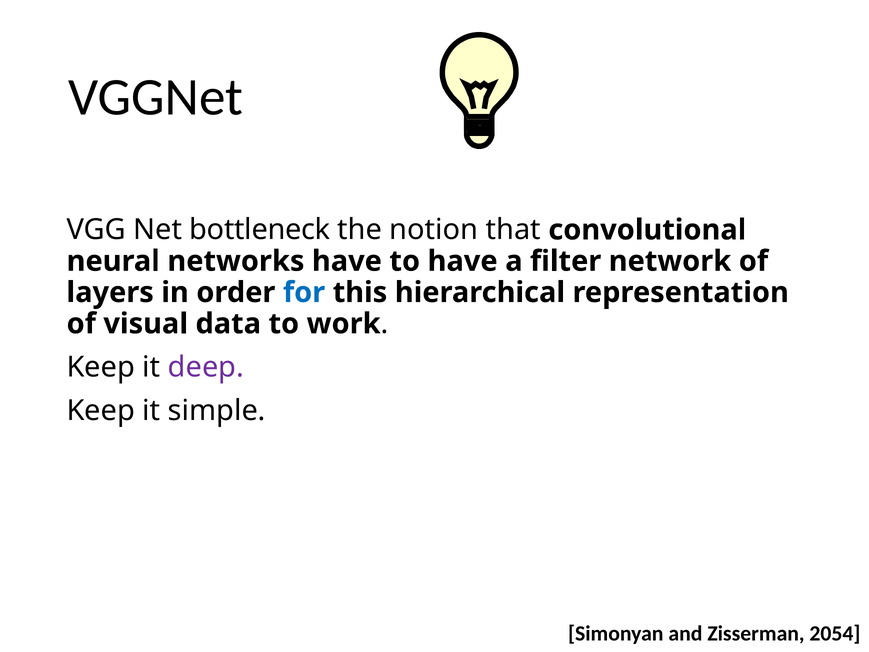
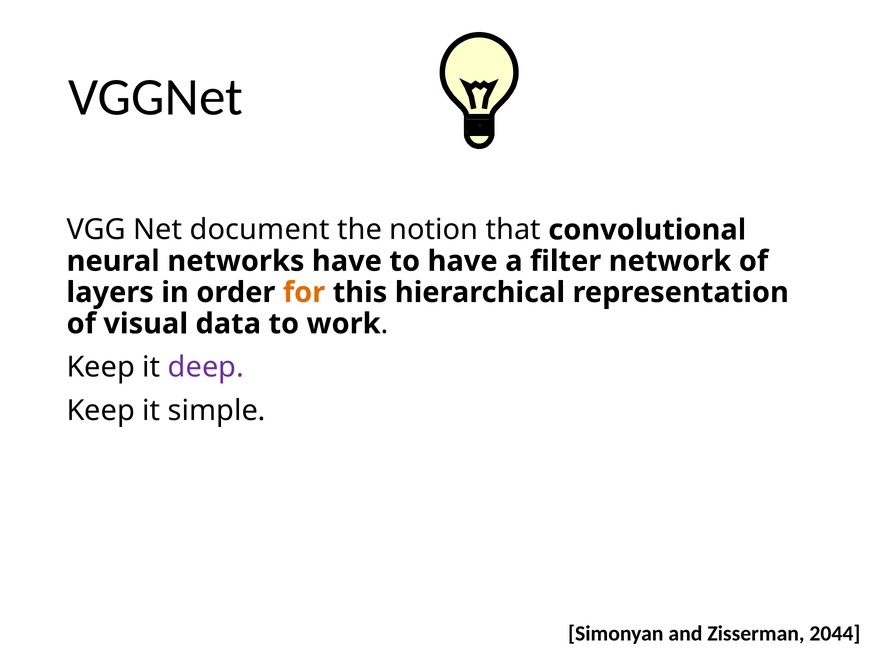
bottleneck: bottleneck -> document (260, 230)
for colour: blue -> orange (304, 292)
2054: 2054 -> 2044 (835, 633)
